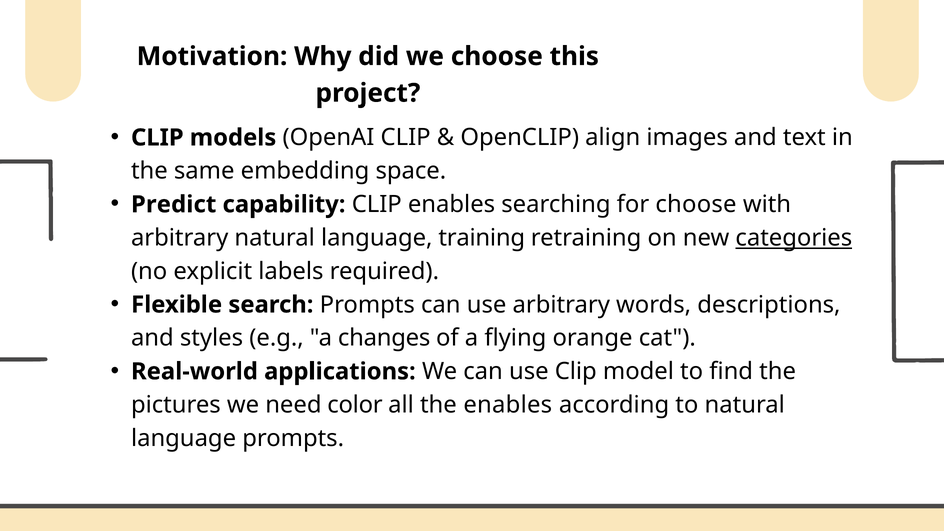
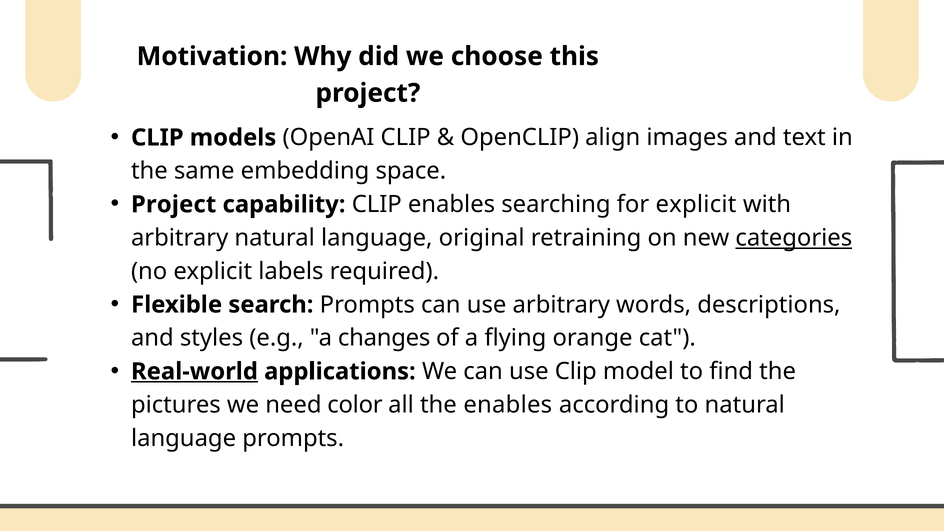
Predict: Predict -> Project (174, 204)
for choose: choose -> explicit (696, 204)
training: training -> original (482, 238)
Real-world underline: none -> present (194, 371)
